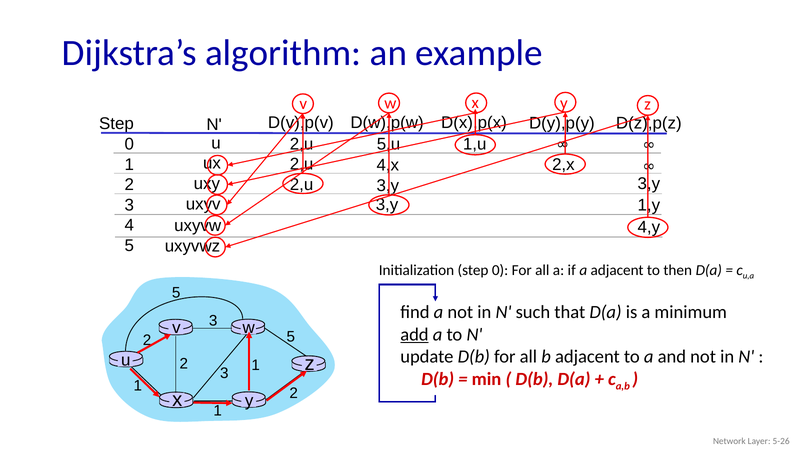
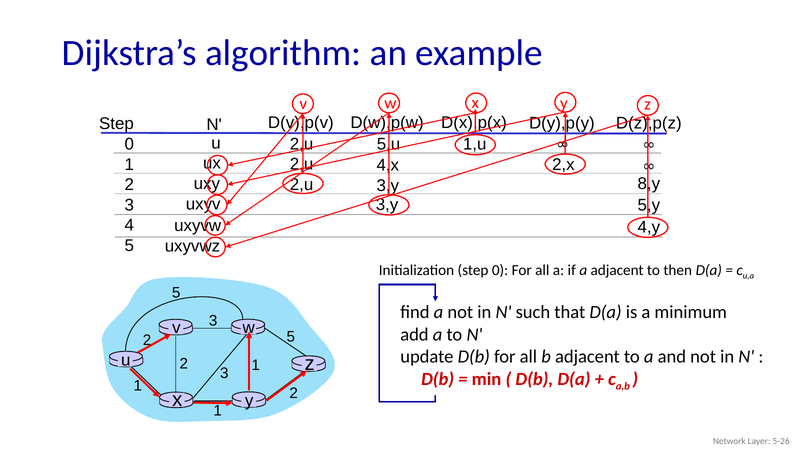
3,y: 3,y -> 8,y (649, 184)
1,y: 1,y -> 5,y (649, 205)
add underline: present -> none (414, 335)
